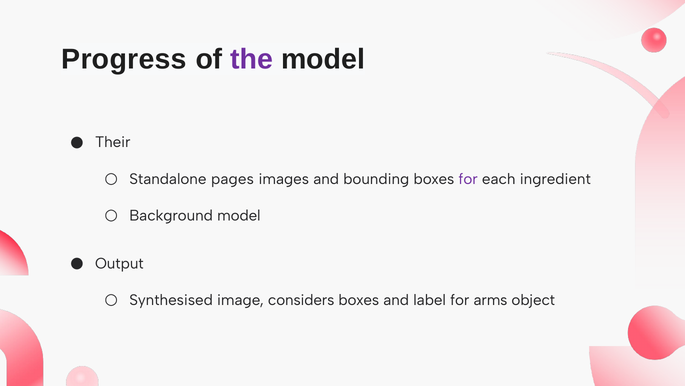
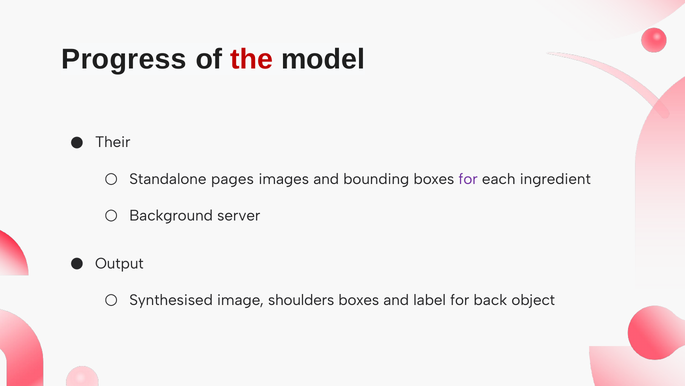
the colour: purple -> red (252, 59)
Background model: model -> server (239, 215)
considers: considers -> shoulders (301, 300)
arms: arms -> back (490, 300)
